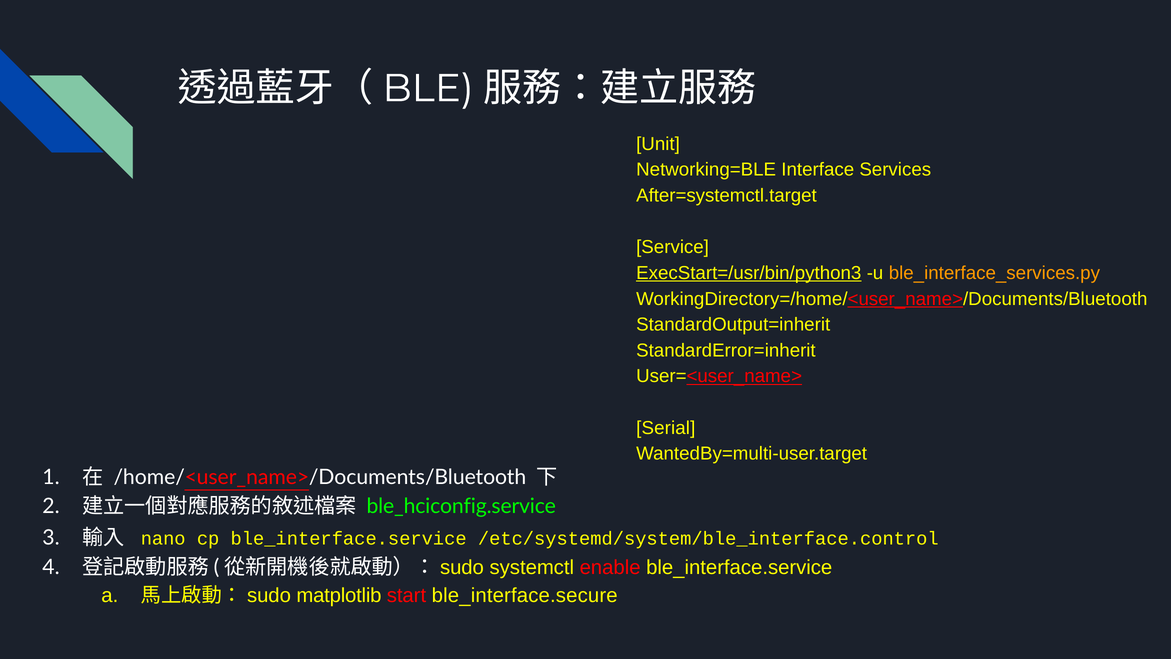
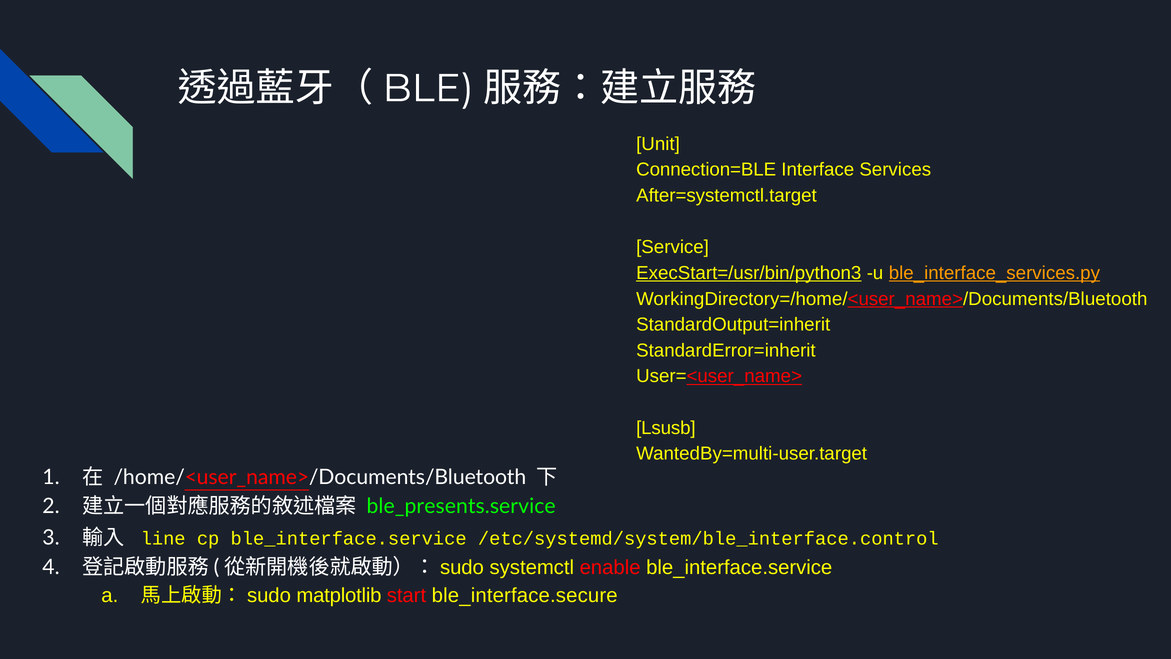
Networking=BLE: Networking=BLE -> Connection=BLE (706, 170)
ble_interface_services.py underline: none -> present (994, 273)
Serial: Serial -> Lsusb (666, 428)
ble_hciconfig.service: ble_hciconfig.service -> ble_presents.service (461, 506)
nano: nano -> line (163, 538)
